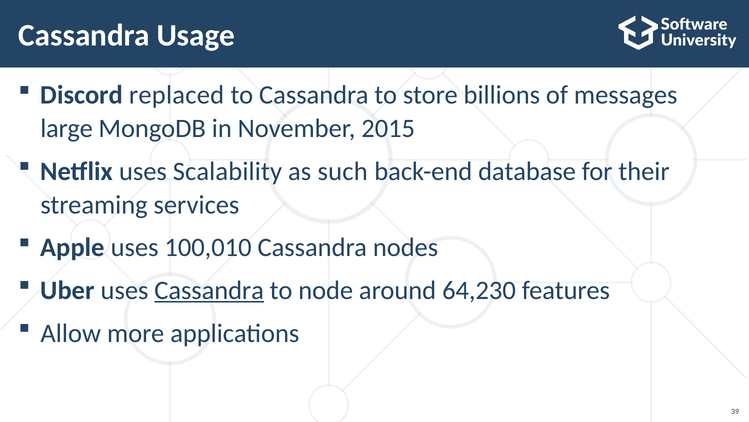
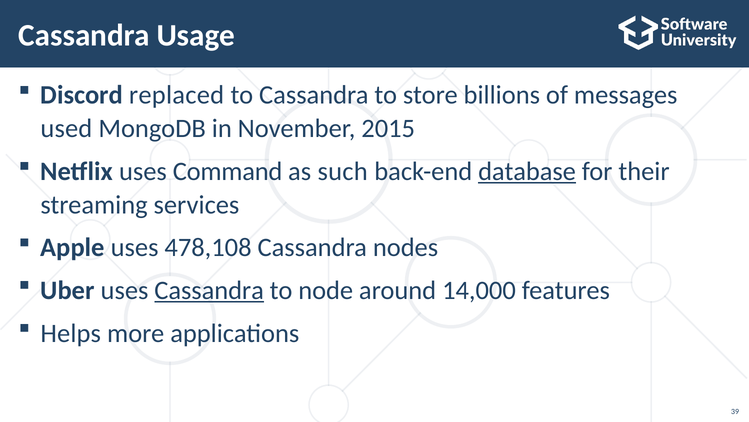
large: large -> used (66, 128)
Scalability: Scalability -> Command (228, 171)
database underline: none -> present (527, 171)
100,010: 100,010 -> 478,108 (208, 247)
64,230: 64,230 -> 14,000 (479, 290)
Allow: Allow -> Helps (71, 333)
